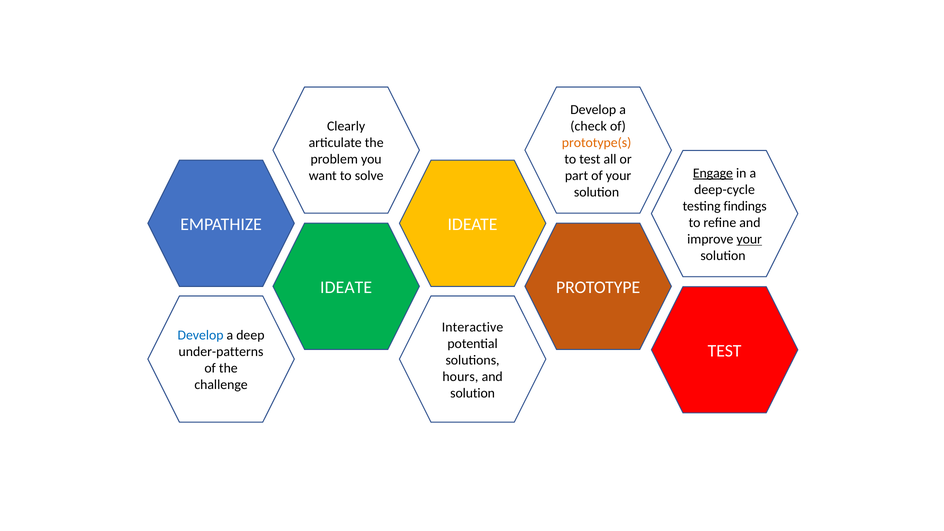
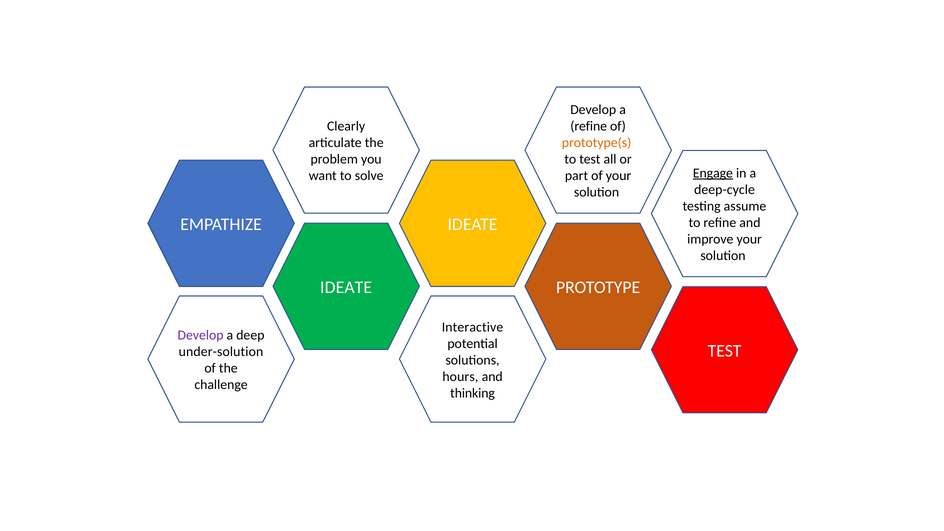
check: check -> refine (589, 126)
findings: findings -> assume (745, 206)
your underline: present -> none (749, 239)
Develop colour: blue -> purple (201, 335)
under-patterns: under-patterns -> under-solution (221, 352)
solution: solution -> thinking (473, 393)
